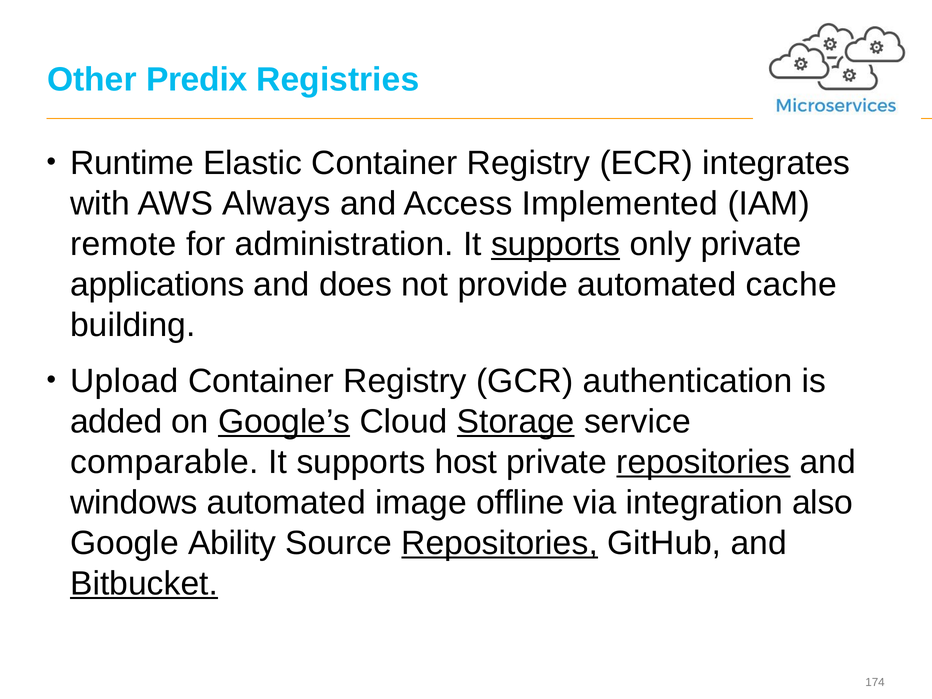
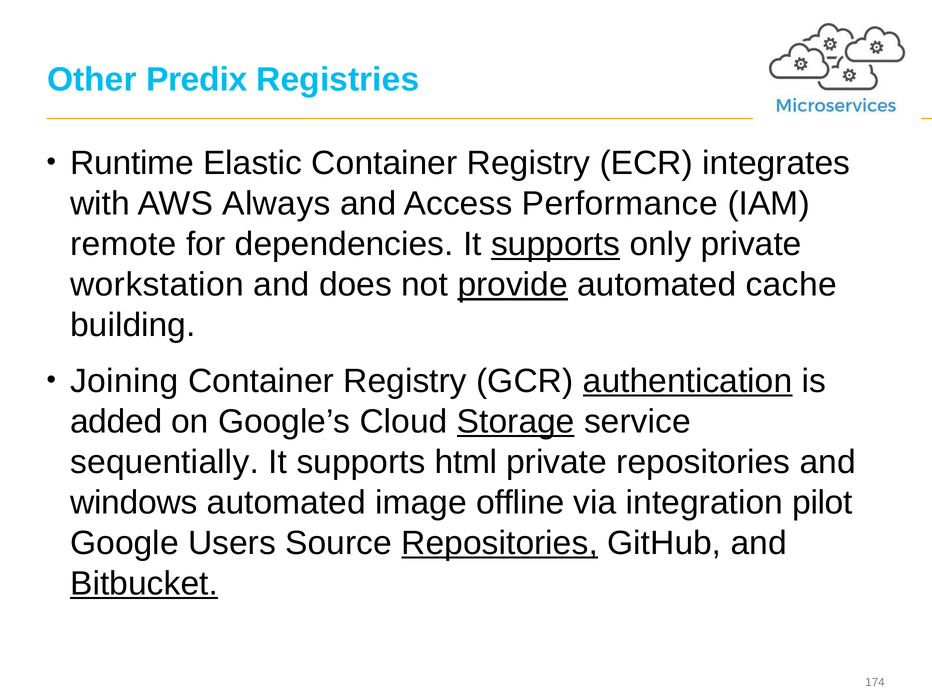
Implemented: Implemented -> Performance (620, 204)
administration: administration -> dependencies (344, 244)
applications: applications -> workstation (157, 285)
provide underline: none -> present (513, 285)
Upload: Upload -> Joining (124, 381)
authentication underline: none -> present (688, 381)
Google’s underline: present -> none (284, 422)
comparable: comparable -> sequentially (165, 462)
host: host -> html (466, 462)
repositories underline: present -> none (703, 462)
also: also -> pilot (822, 503)
Ability: Ability -> Users (232, 543)
